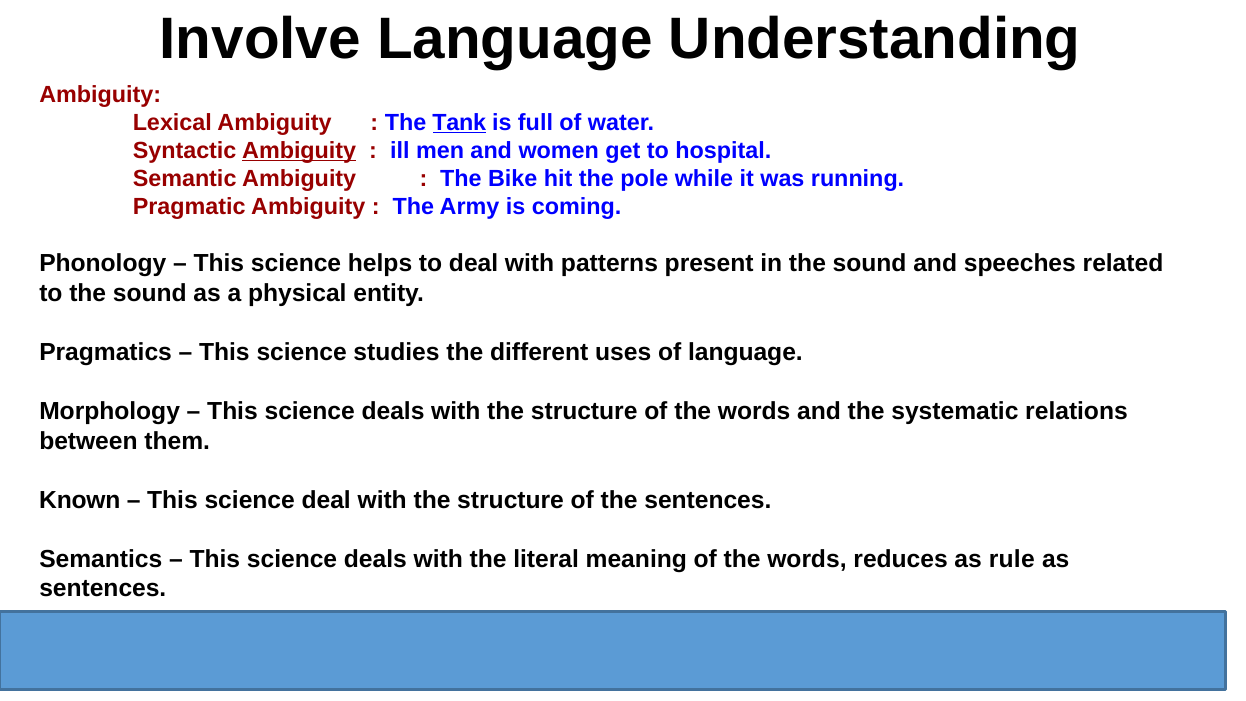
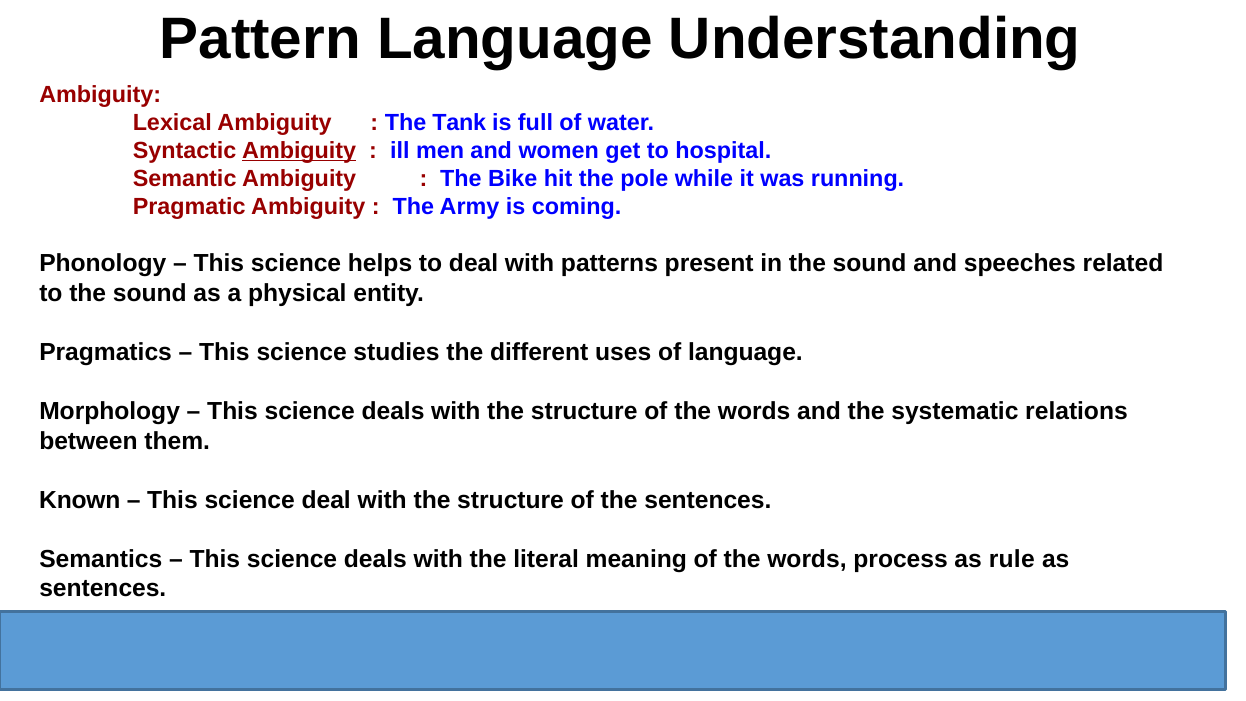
Involve: Involve -> Pattern (260, 40)
Tank underline: present -> none (459, 122)
reduces: reduces -> process (901, 559)
